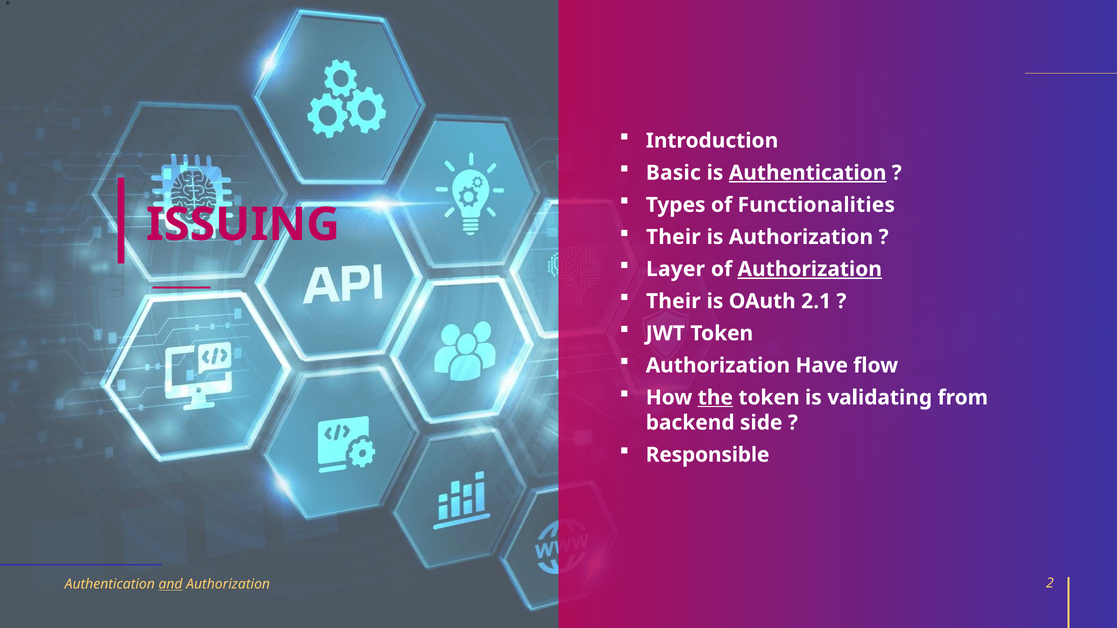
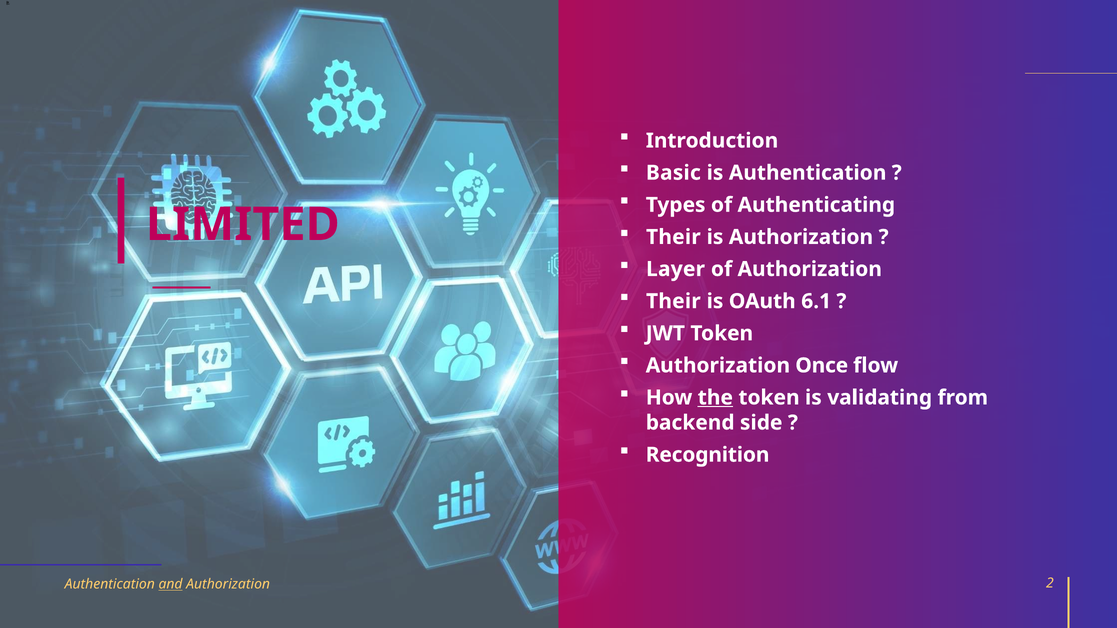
Authentication underline: present -> none (808, 173)
Functionalities: Functionalities -> Authenticating (816, 205)
ISSUING: ISSUING -> LIMITED (243, 225)
Authorization underline: present -> none (810, 269)
2.1: 2.1 -> 6.1 (816, 301)
Have: Have -> Once (822, 366)
Responsible: Responsible -> Recognition (708, 455)
